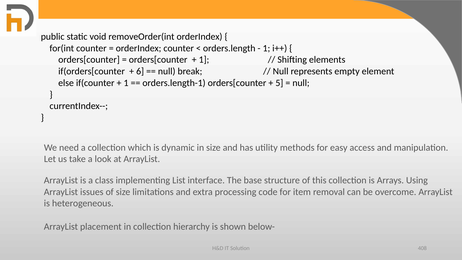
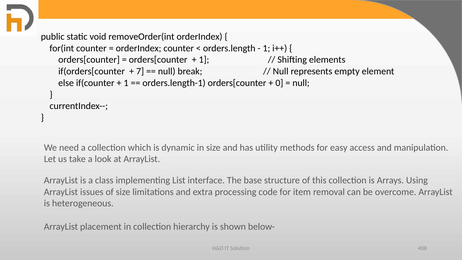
6: 6 -> 7 (140, 71)
5: 5 -> 0 (279, 83)
